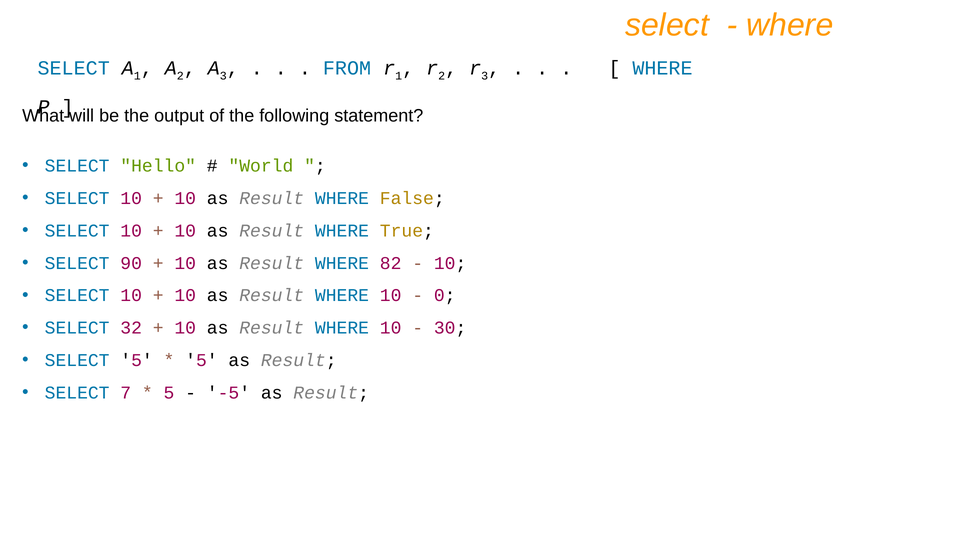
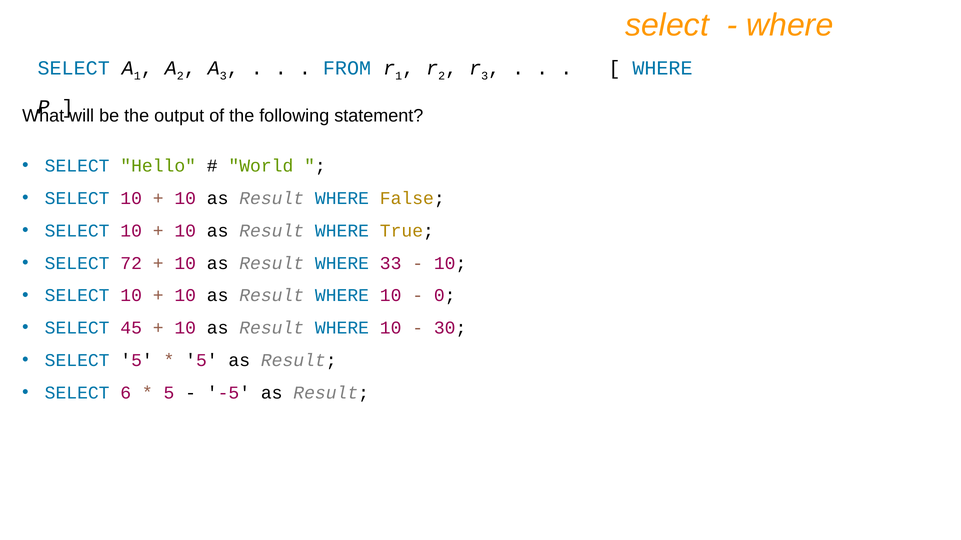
90: 90 -> 72 (131, 263)
82: 82 -> 33 (391, 263)
32: 32 -> 45 (131, 328)
7: 7 -> 6 (126, 393)
